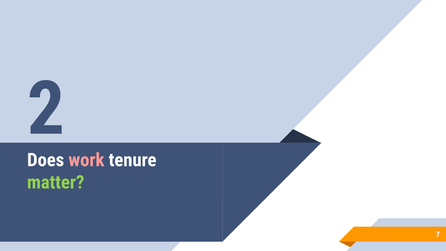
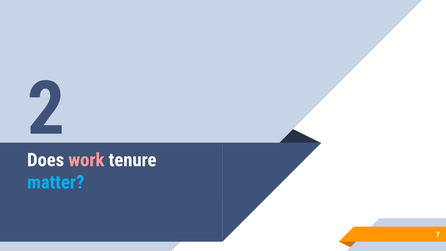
matter colour: light green -> light blue (56, 182)
